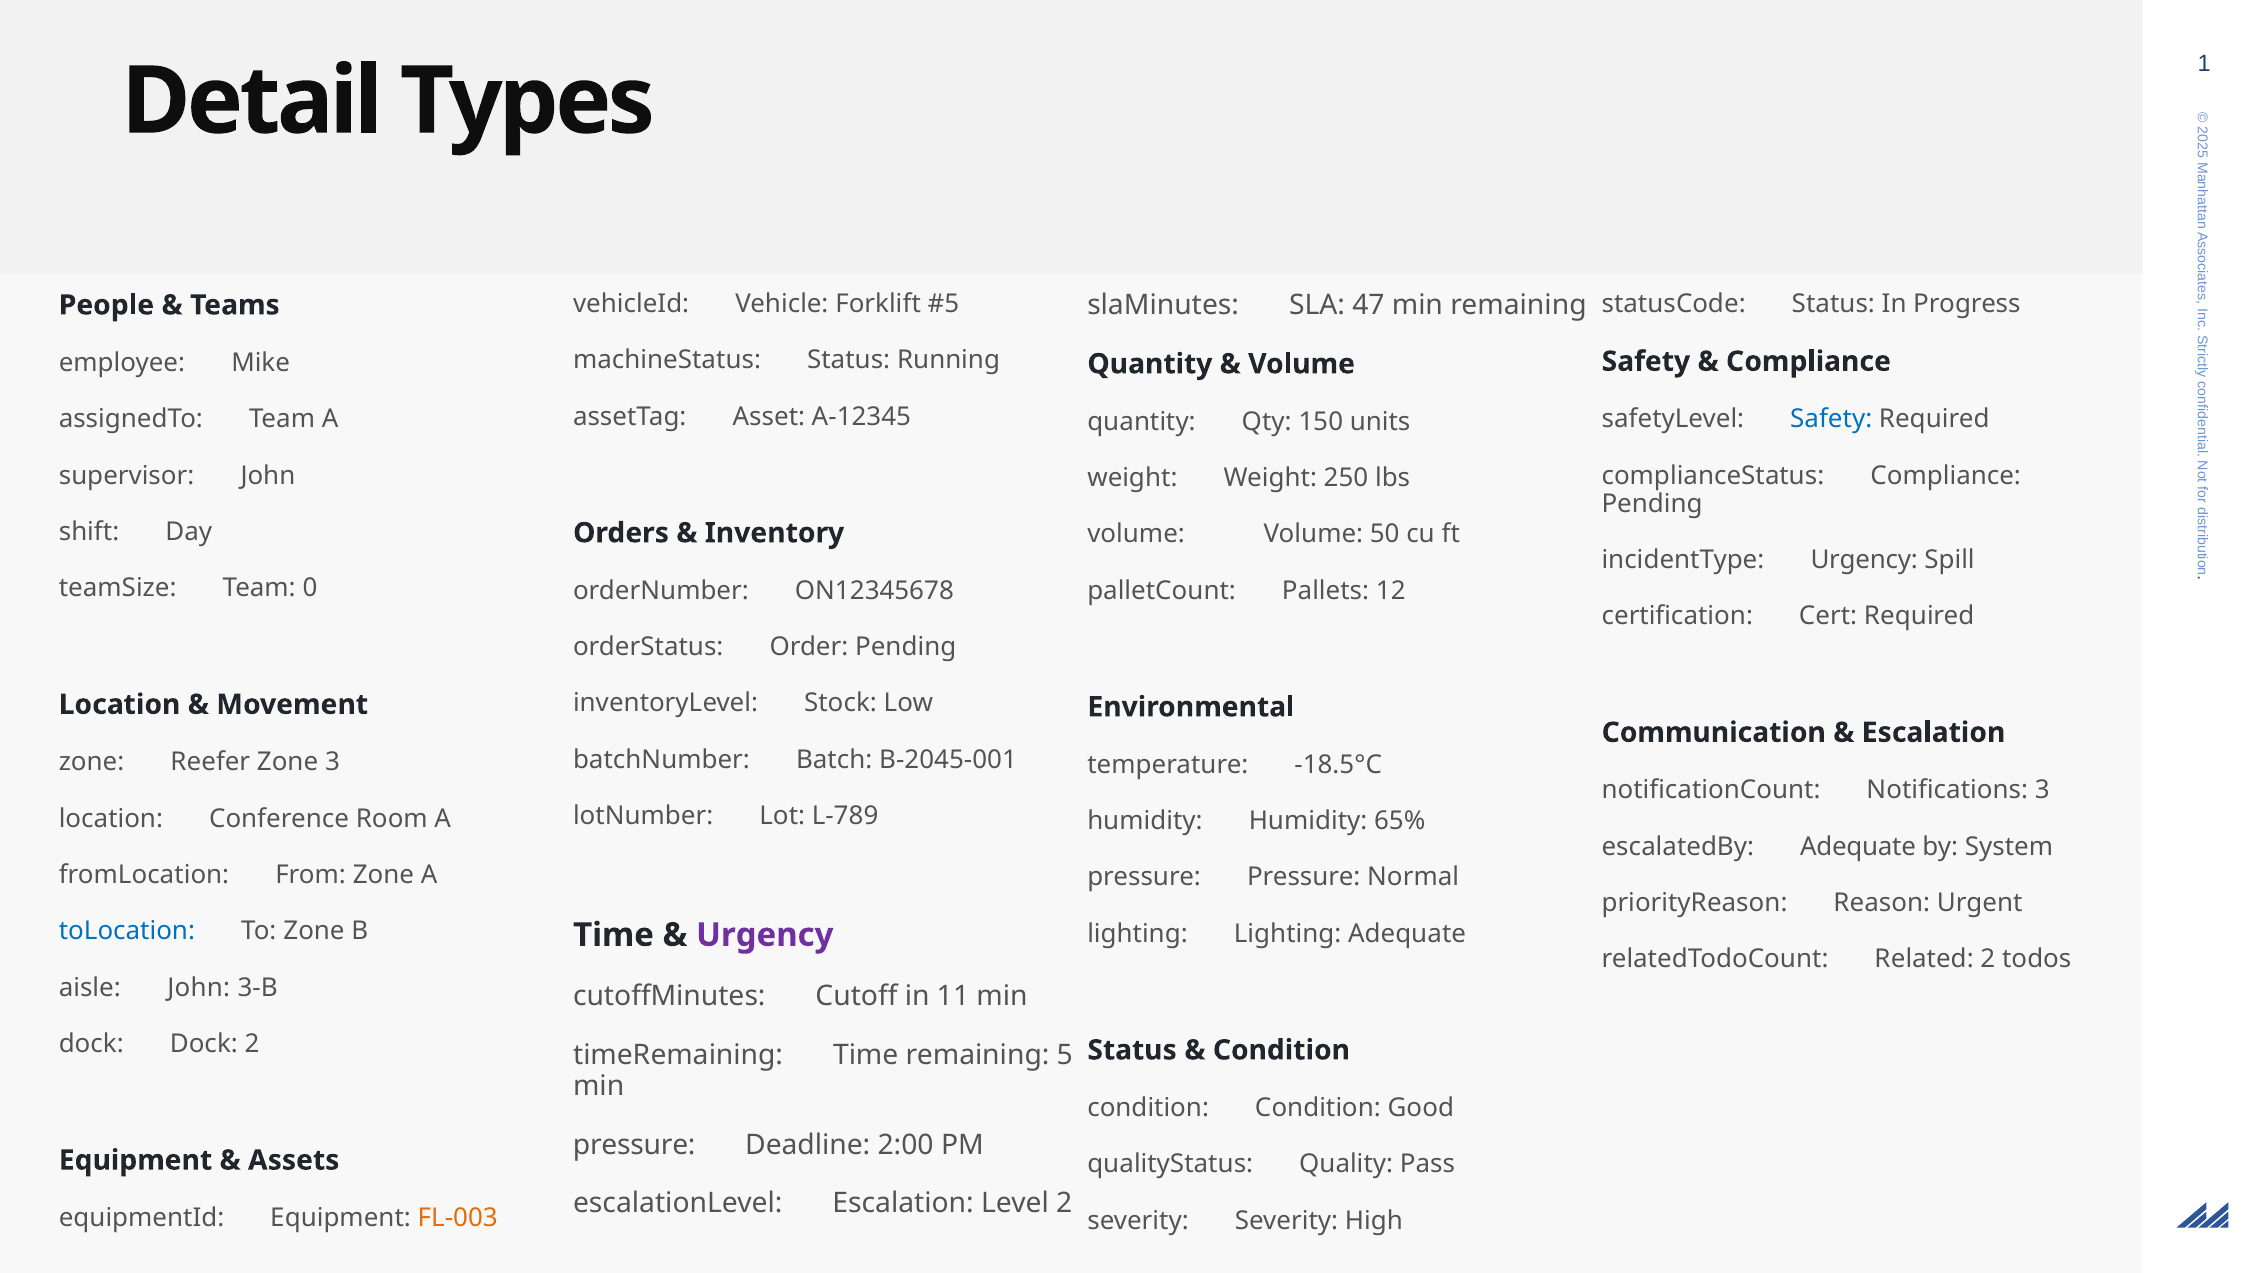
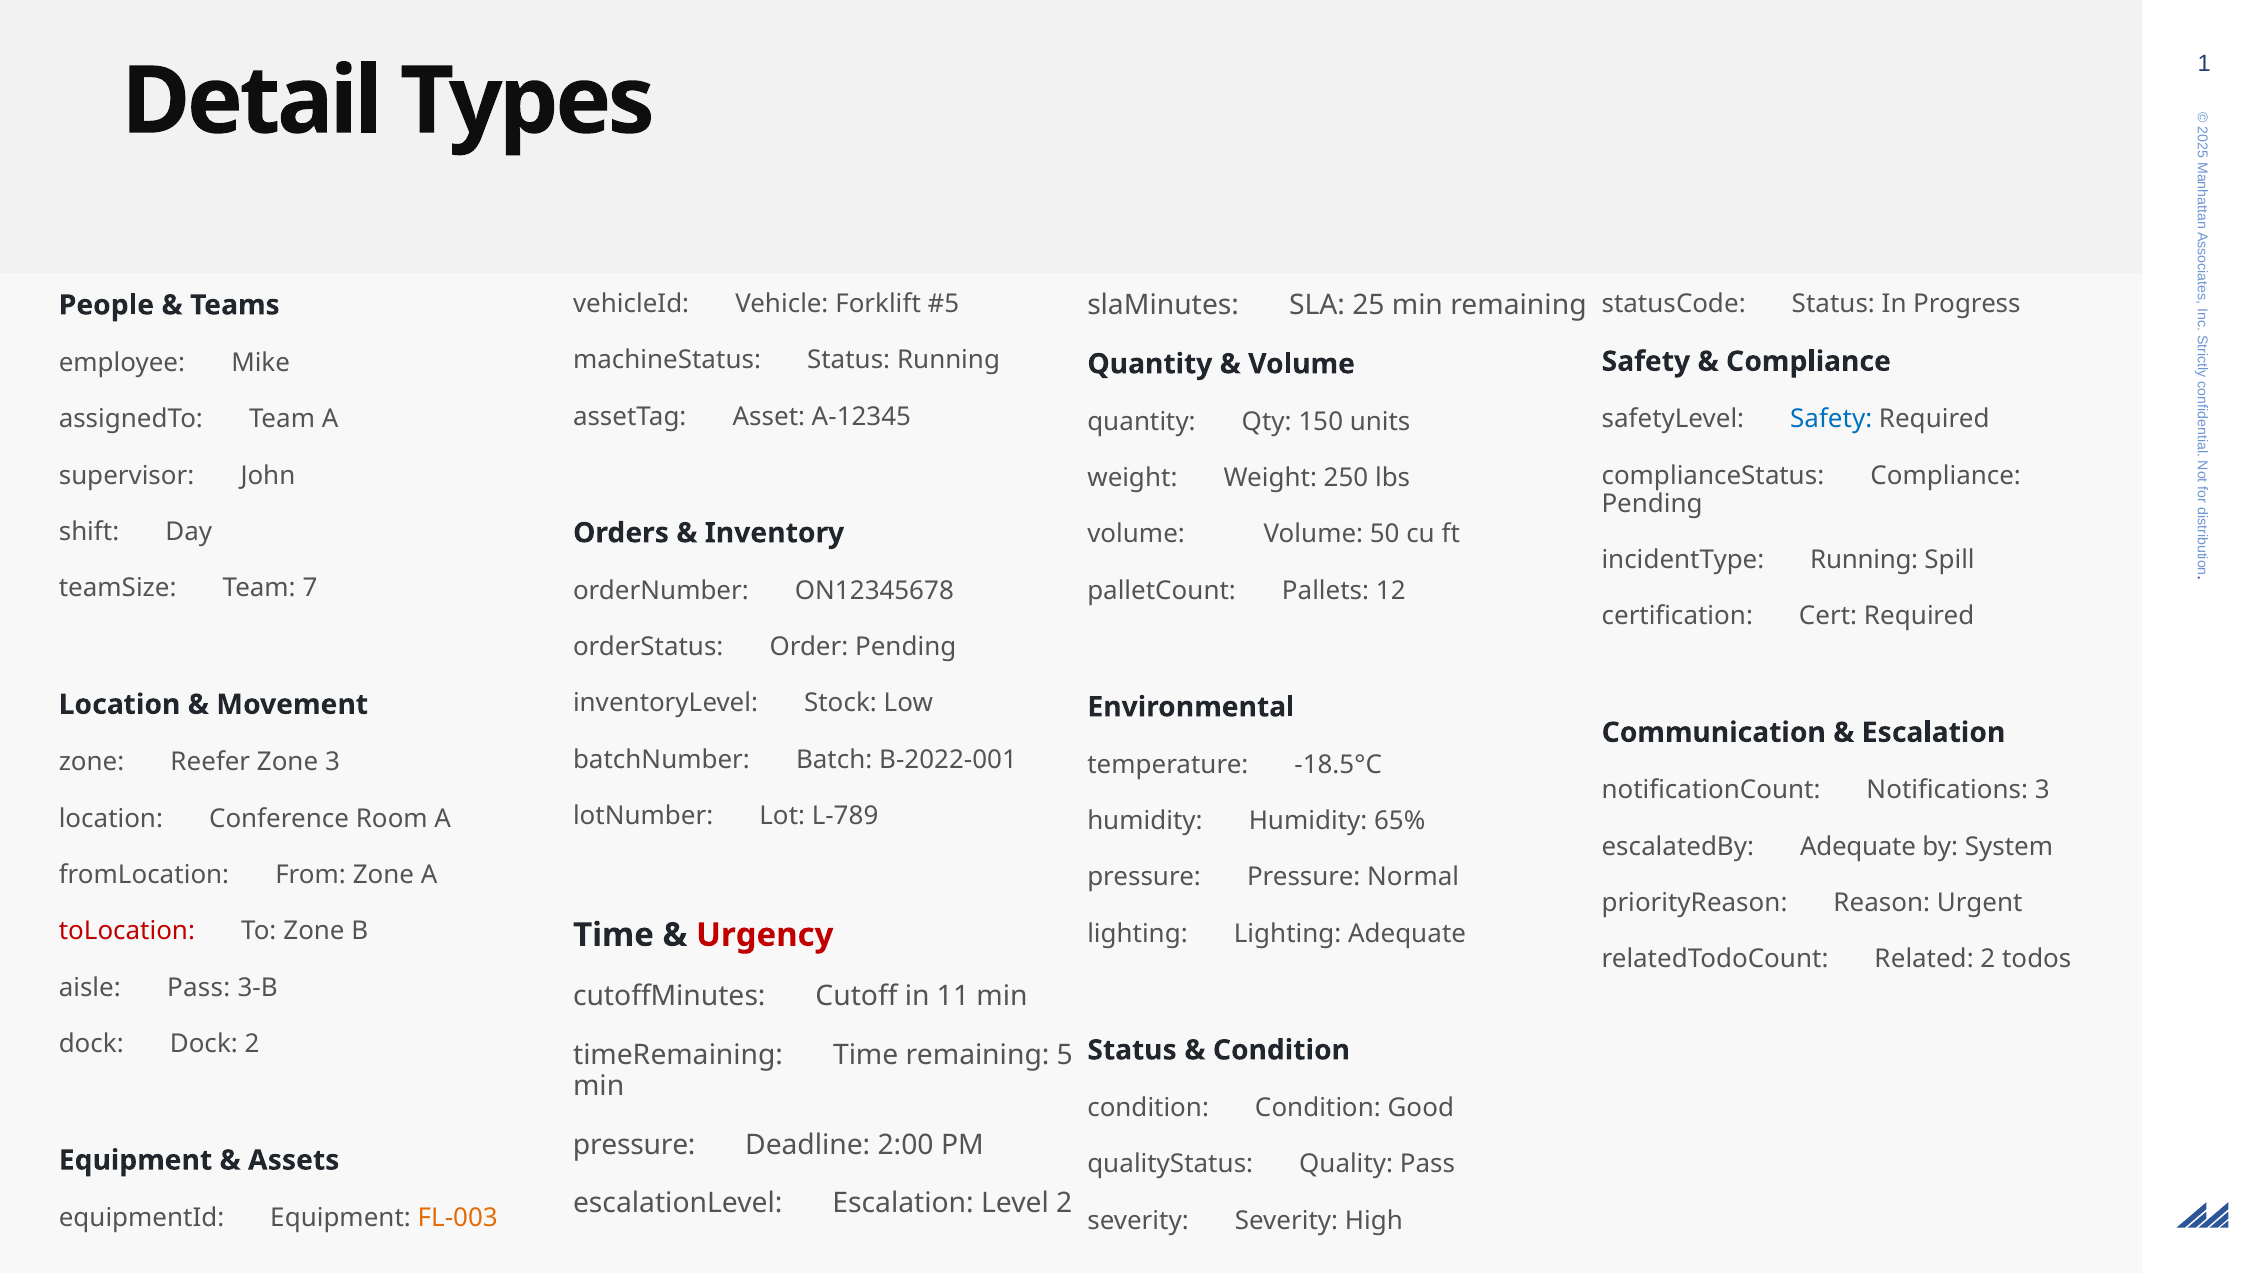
47: 47 -> 25 (1369, 305)
incidentType Urgency: Urgency -> Running (1864, 560)
Team 0: 0 -> 7 (310, 588)
B-2045-001: B-2045-001 -> B-2022-001 (948, 760)
toLocation colour: blue -> red (127, 932)
Urgency colour: purple -> red (765, 935)
aisle John: John -> Pass (199, 988)
